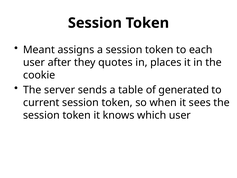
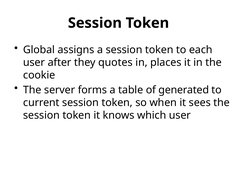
Meant: Meant -> Global (39, 50)
sends: sends -> forms (92, 90)
